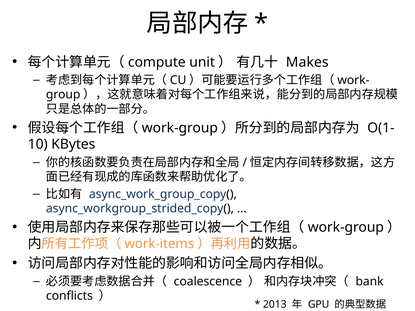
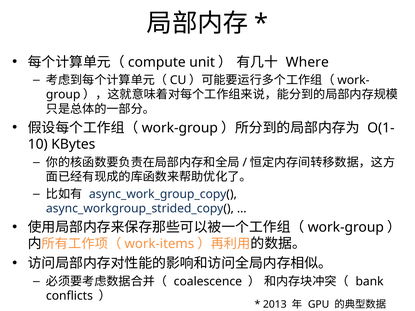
Makes: Makes -> Where (307, 62)
